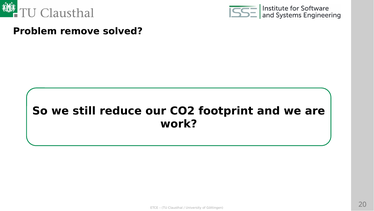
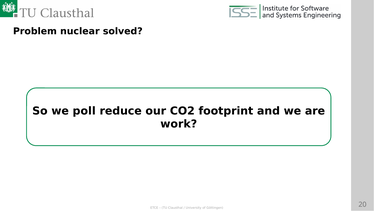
remove: remove -> nuclear (80, 31)
still: still -> poll (84, 111)
